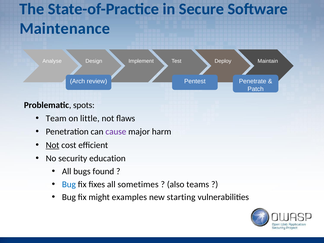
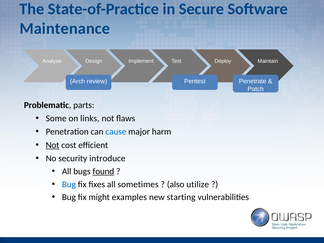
spots: spots -> parts (84, 105)
Team: Team -> Some (56, 118)
little: little -> links (90, 118)
cause colour: purple -> blue (116, 132)
education: education -> introduce (107, 158)
found underline: none -> present (103, 171)
teams: teams -> utilize (198, 184)
